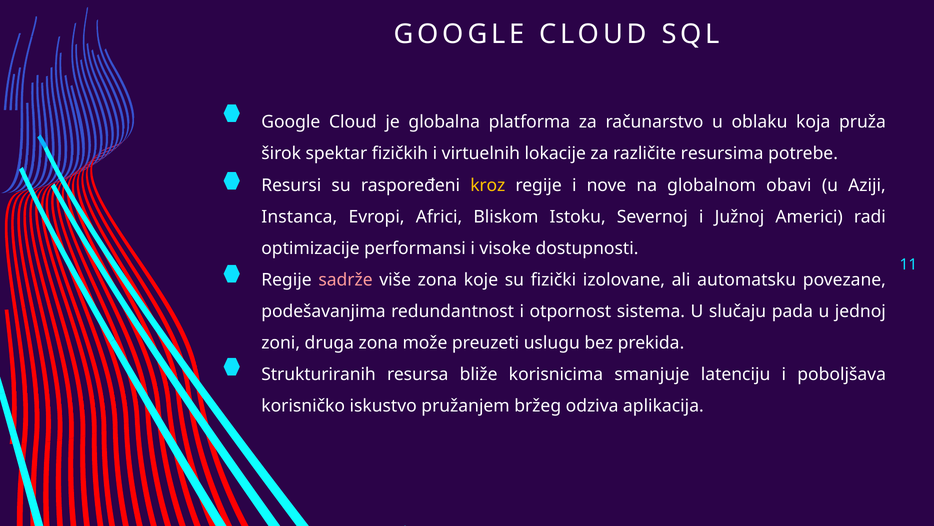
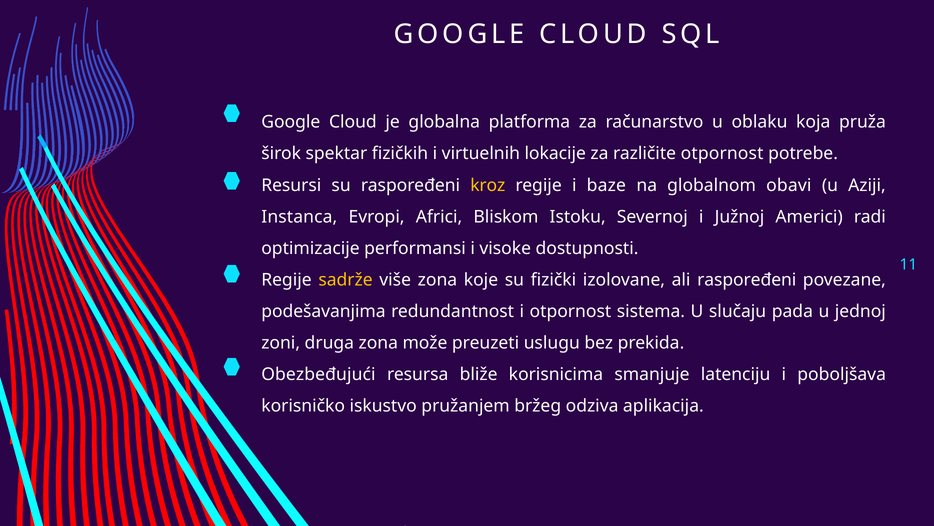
različite resursima: resursima -> otpornost (722, 153)
nove: nove -> baze (606, 185)
sadrže colour: pink -> yellow (346, 280)
ali automatsku: automatsku -> raspoređeni (747, 280)
Strukturiranih: Strukturiranih -> Obezbeđujući (318, 374)
